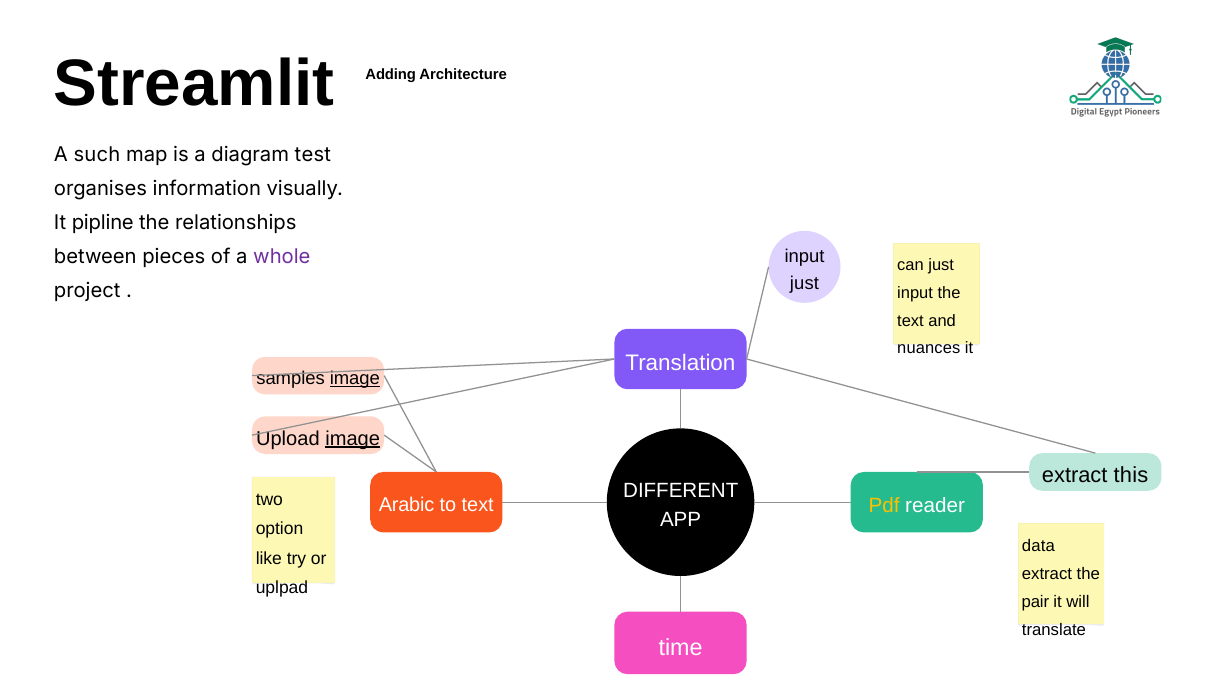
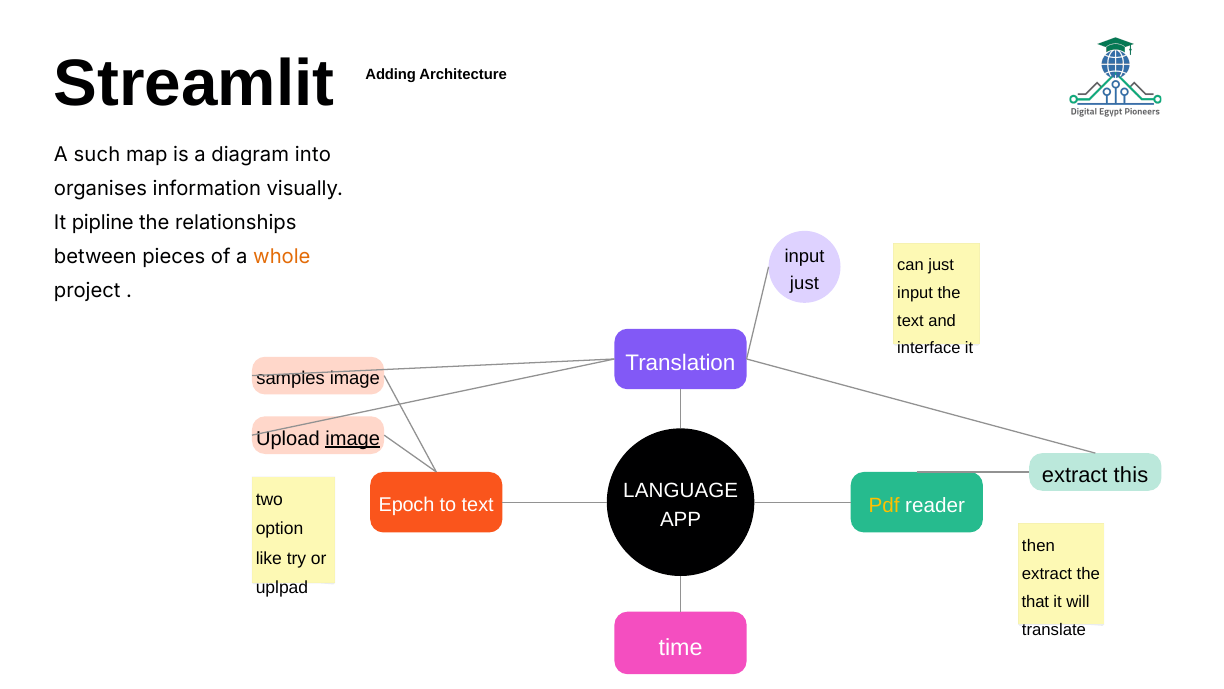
test: test -> into (313, 155)
whole colour: purple -> orange (282, 257)
nuances: nuances -> interface (929, 348)
image underline: present -> none (355, 378)
DIFFERENT: DIFFERENT -> LANGUAGE (681, 490)
Arabic: Arabic -> Epoch (407, 505)
data: data -> then (1039, 545)
pair: pair -> that (1035, 602)
